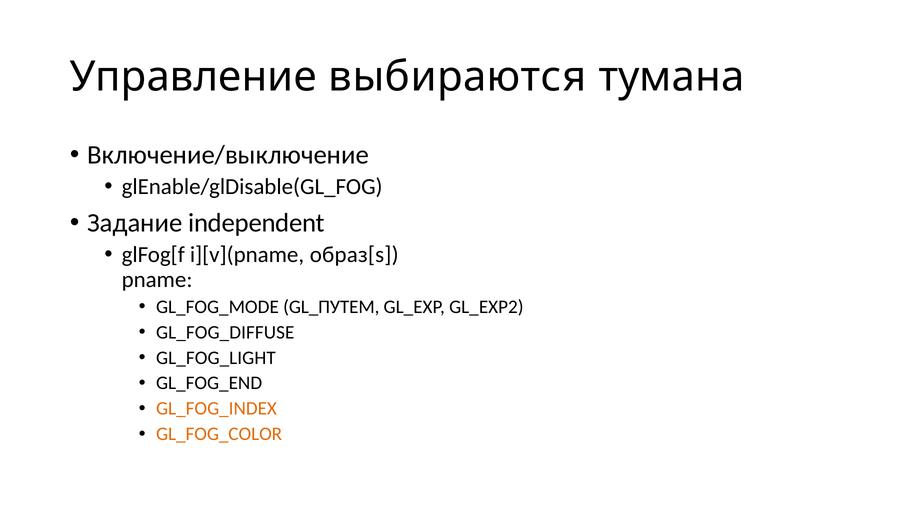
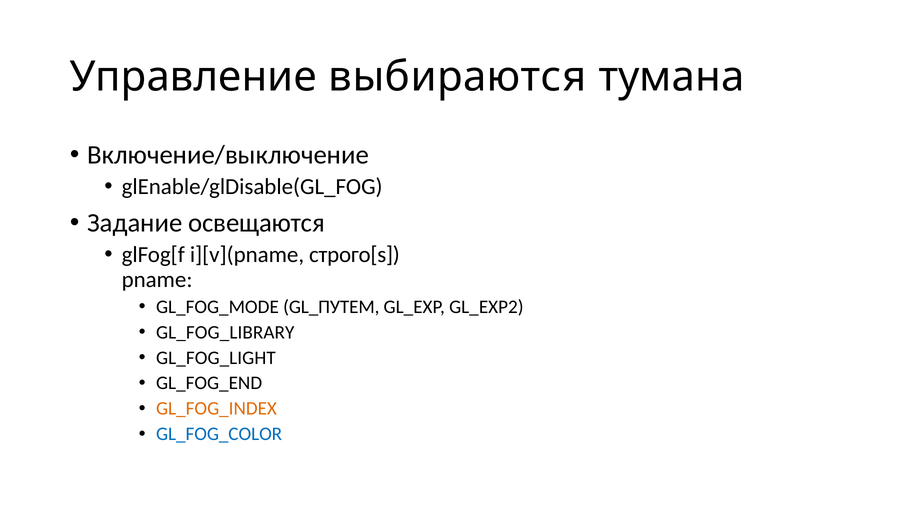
independent: independent -> освещаются (257, 223)
образ[s: образ[s -> строго[s (354, 255)
GL_FOG_DIFFUSE: GL_FOG_DIFFUSE -> GL_FOG_LIBRARY (225, 333)
GL_FOG_COLOR colour: orange -> blue (219, 434)
